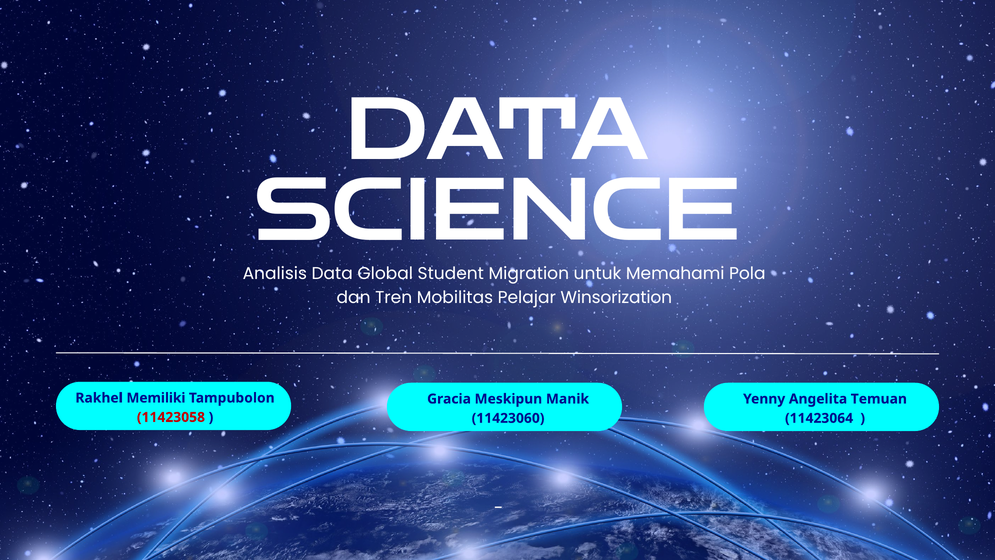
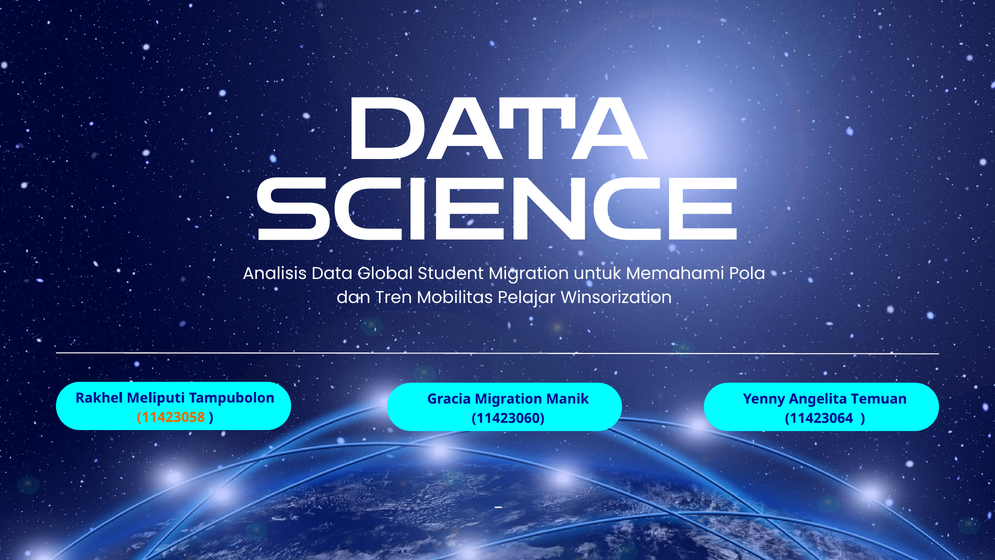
Memiliki: Memiliki -> Meliputi (156, 398)
Gracia Meskipun: Meskipun -> Migration (508, 399)
11423058 colour: red -> orange (171, 417)
